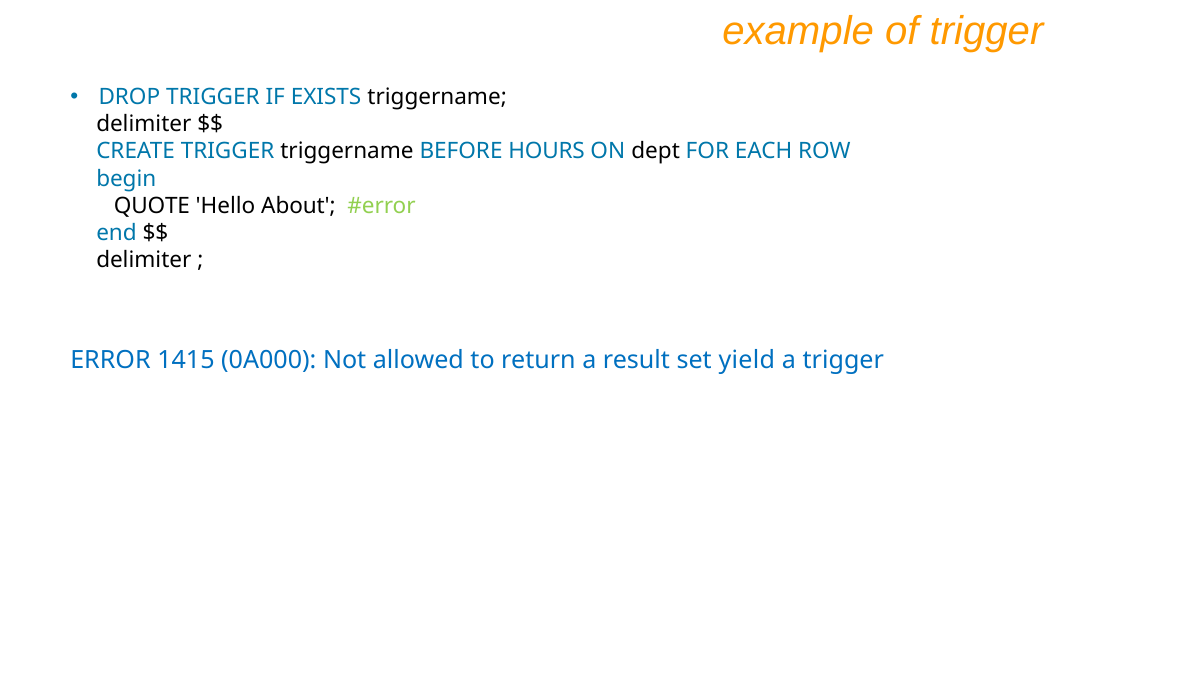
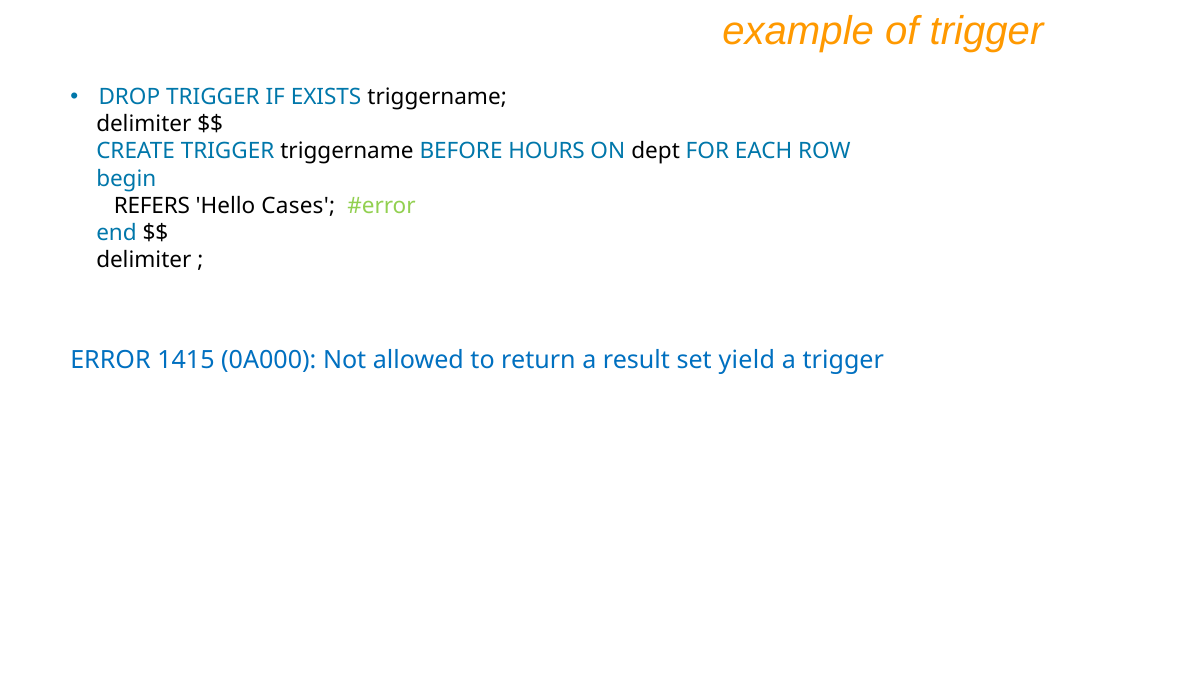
QUOTE: QUOTE -> REFERS (152, 206)
About: About -> Cases (298, 206)
